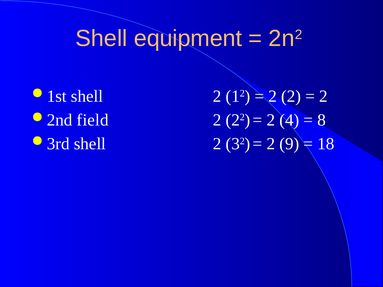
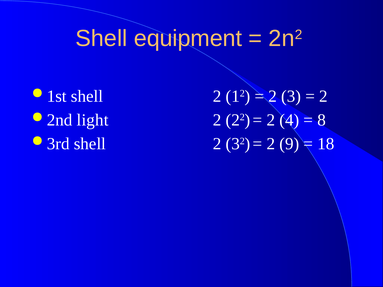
2 2: 2 -> 3 (291, 96)
field: field -> light (93, 120)
